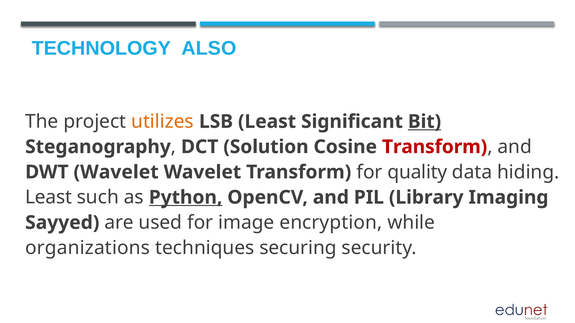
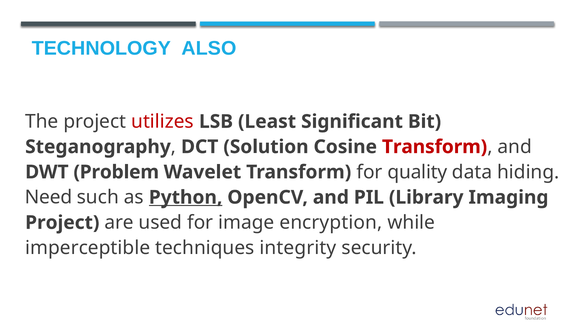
utilizes colour: orange -> red (163, 122)
Bit underline: present -> none (425, 122)
DWT Wavelet: Wavelet -> Problem (116, 172)
Least: Least -> Need (49, 198)
Sayyed: Sayyed -> Project (62, 223)
organizations: organizations -> imperceptible (88, 248)
securing: securing -> integrity (298, 248)
